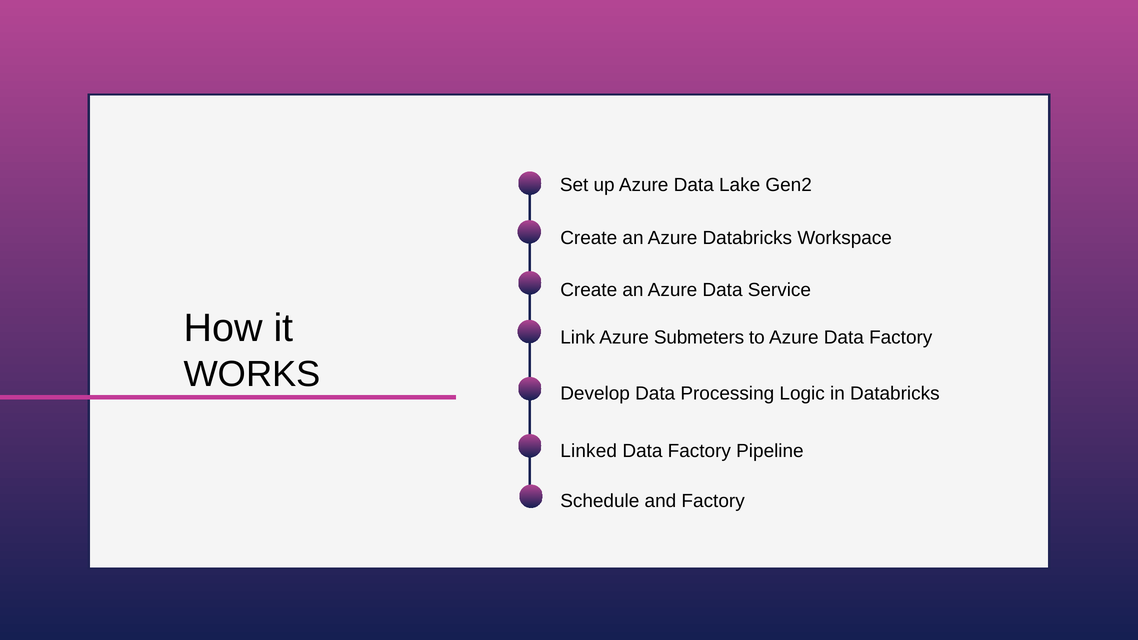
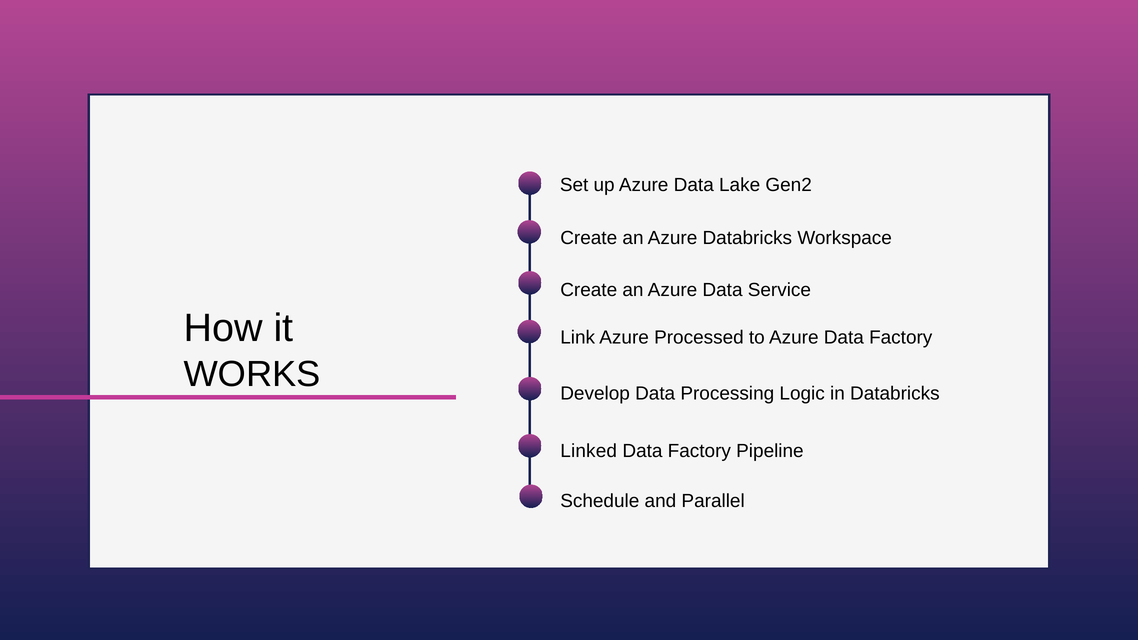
Submeters: Submeters -> Processed (699, 338)
and Factory: Factory -> Parallel (713, 501)
